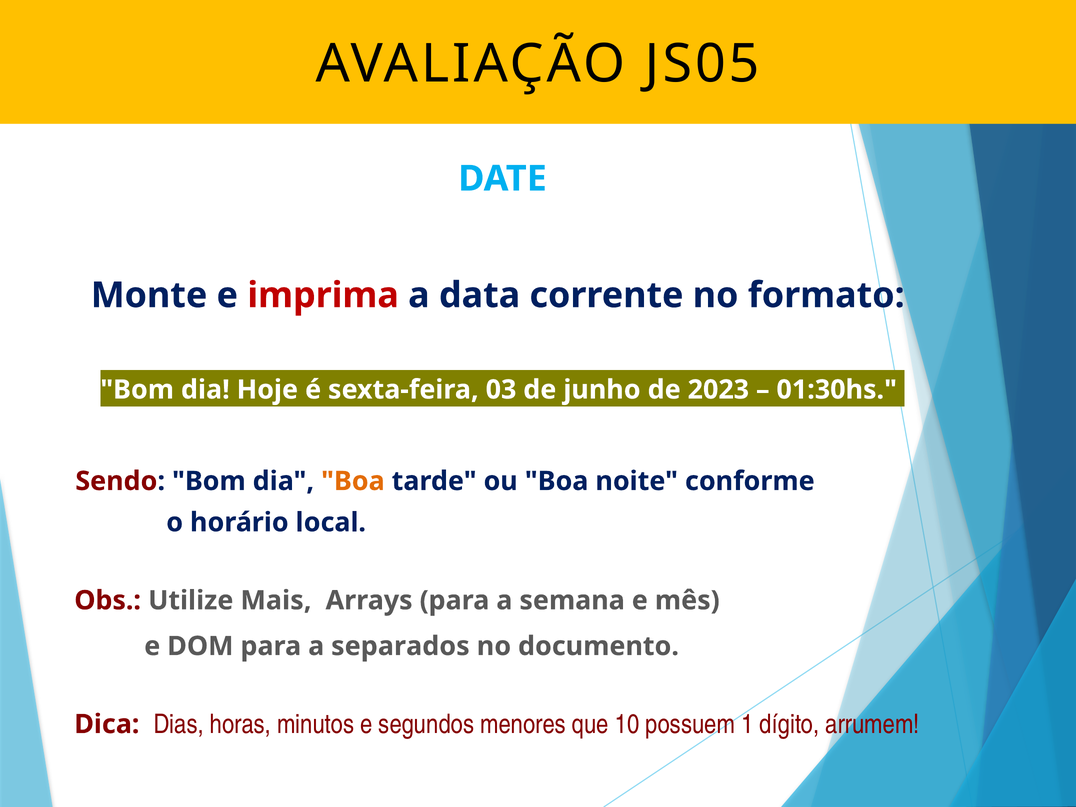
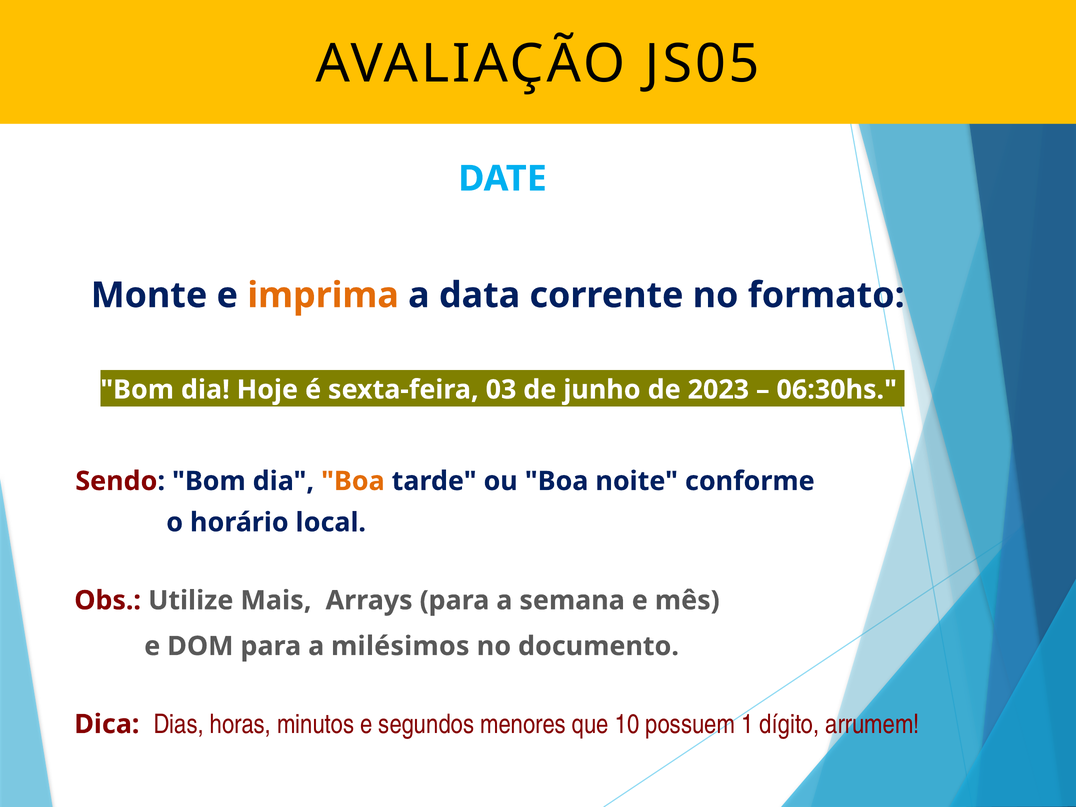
imprima colour: red -> orange (323, 295)
01:30hs: 01:30hs -> 06:30hs (837, 390)
separados: separados -> milésimos (400, 646)
